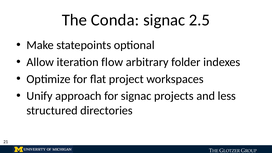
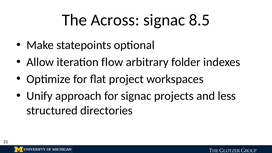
Conda: Conda -> Across (115, 20)
2.5: 2.5 -> 8.5 (199, 20)
